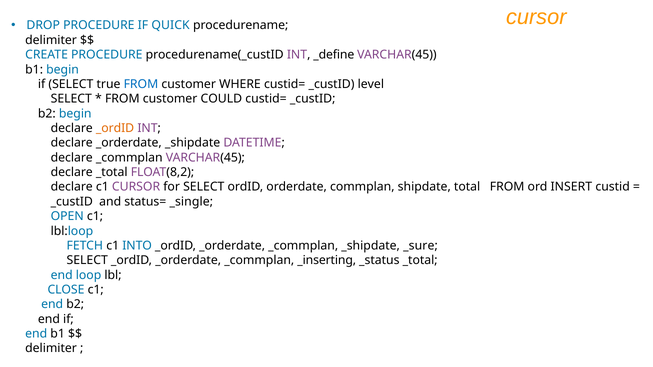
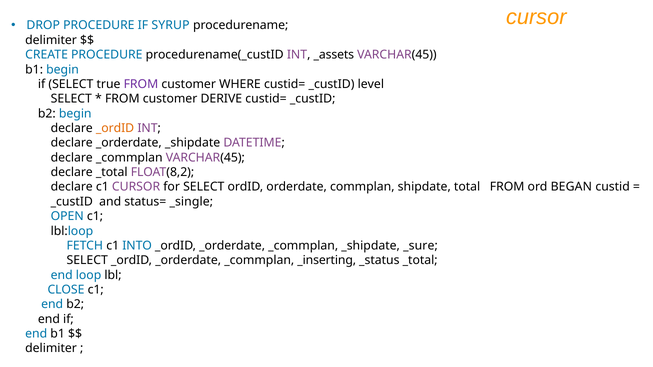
QUICK: QUICK -> SYRUP (171, 25)
_define: _define -> _assets (334, 55)
FROM colour: blue -> purple (141, 84)
COULD: COULD -> DERIVE (221, 99)
INSERT: INSERT -> BEGAN (571, 187)
